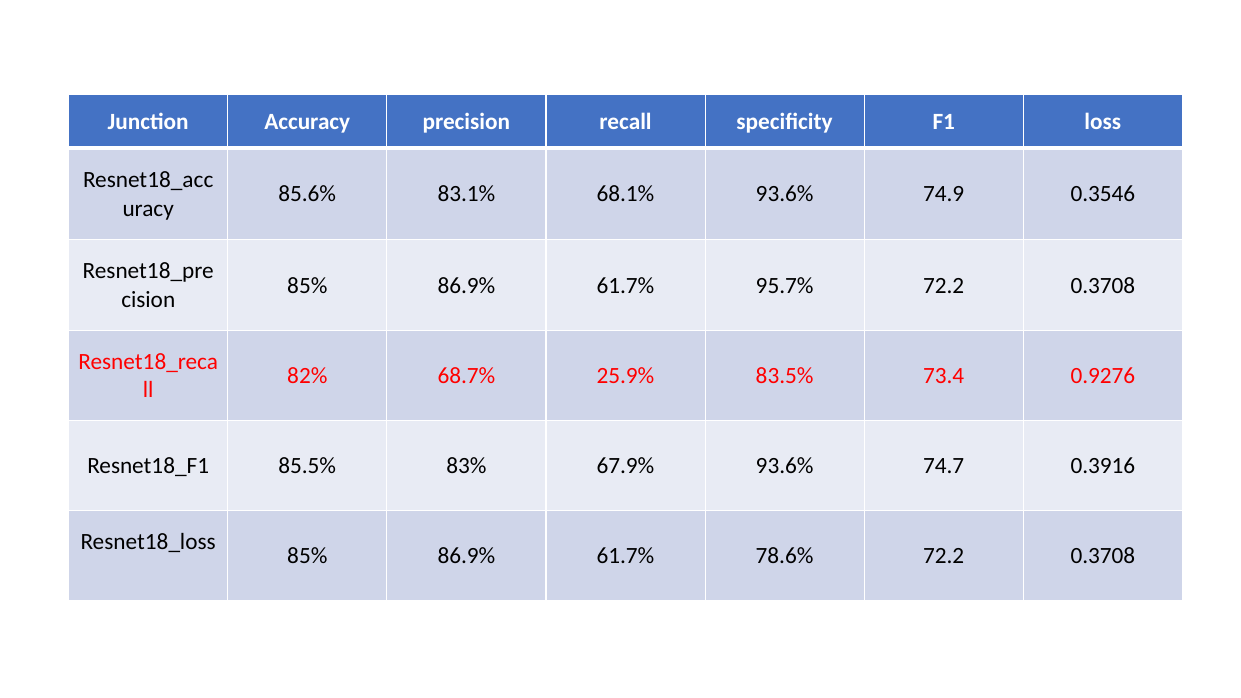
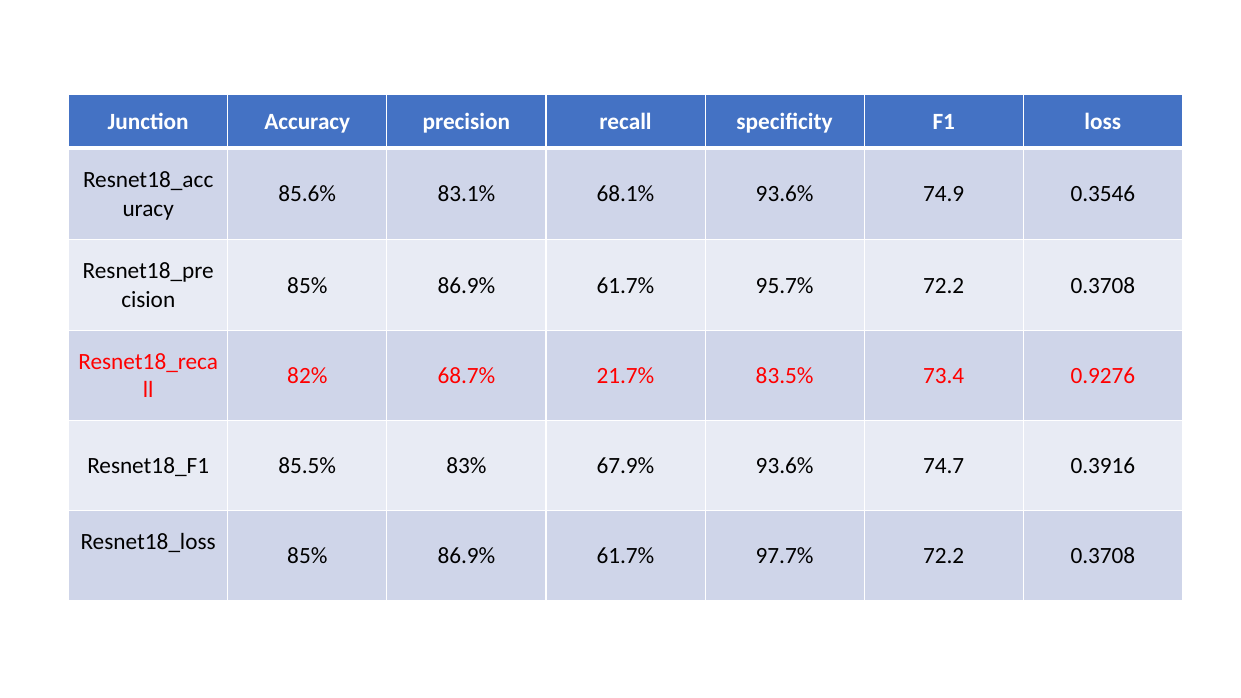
25.9%: 25.9% -> 21.7% (625, 376)
78.6%: 78.6% -> 97.7% (785, 556)
